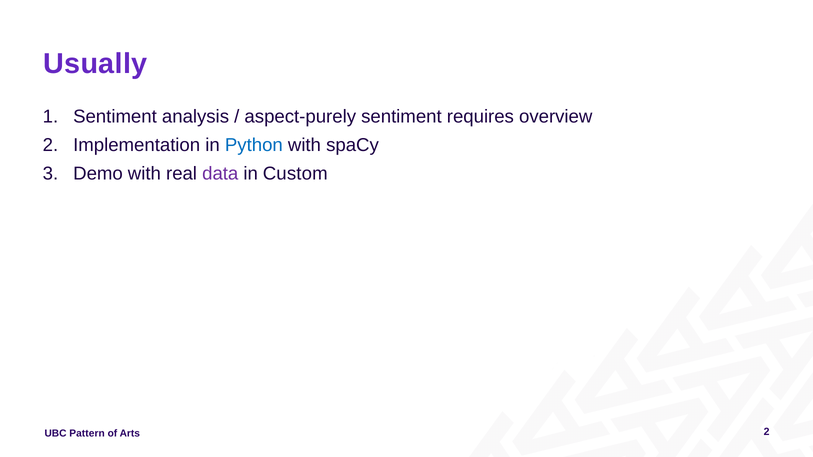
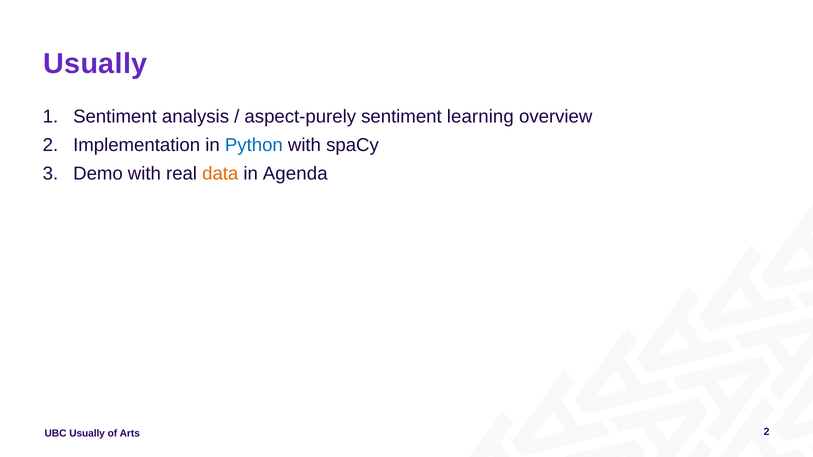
requires: requires -> learning (480, 117)
data colour: purple -> orange (220, 174)
Custom: Custom -> Agenda (295, 174)
UBC Pattern: Pattern -> Usually (87, 434)
